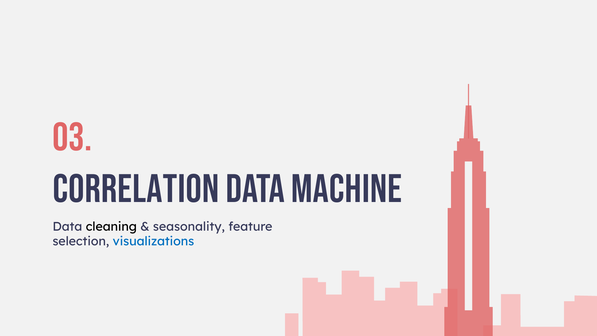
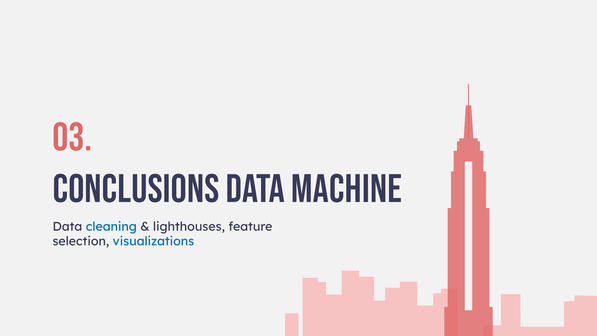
Correlation: Correlation -> Conclusions (136, 189)
cleaning colour: black -> blue (111, 226)
seasonality: seasonality -> lighthouses (189, 226)
